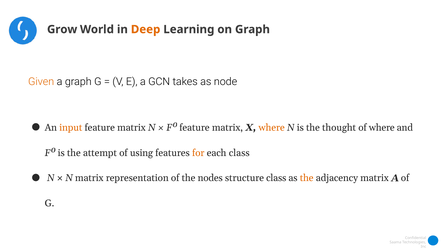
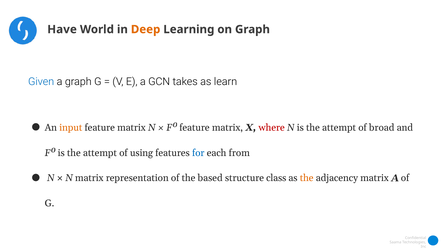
Grow: Grow -> Have (62, 29)
Given colour: orange -> blue (41, 82)
node: node -> learn (226, 82)
where colour: orange -> red (272, 128)
N is the thought: thought -> attempt (339, 128)
of where: where -> broad (382, 128)
for colour: orange -> blue (198, 153)
each class: class -> from (239, 153)
nodes: nodes -> based (210, 178)
